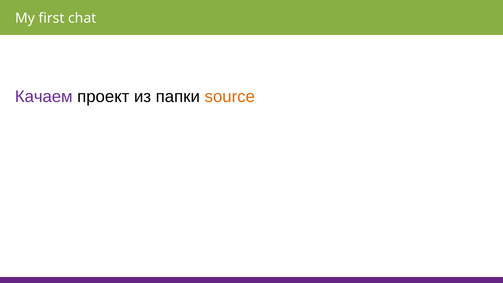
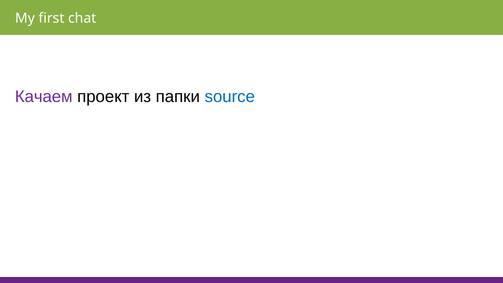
source colour: orange -> blue (230, 96)
